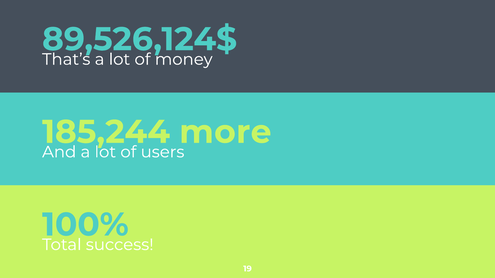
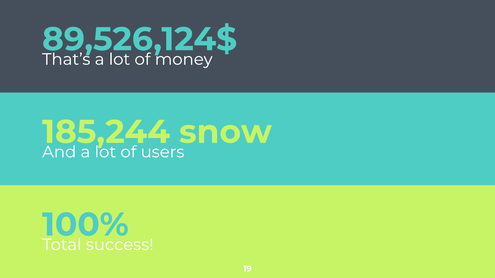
more: more -> snow (226, 132)
